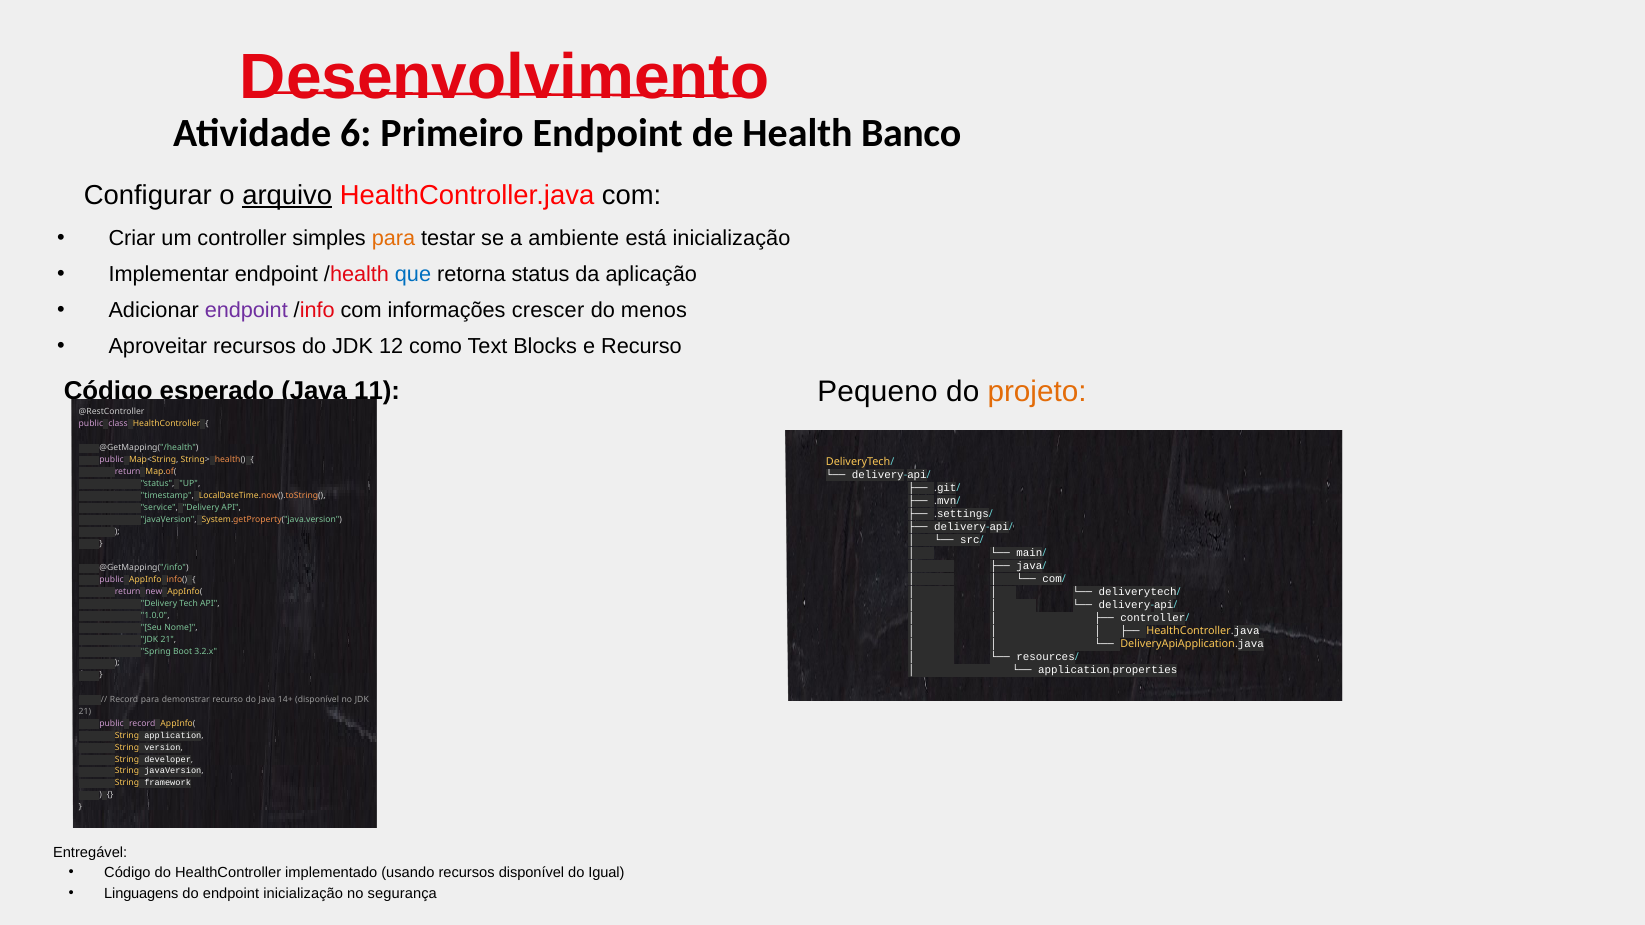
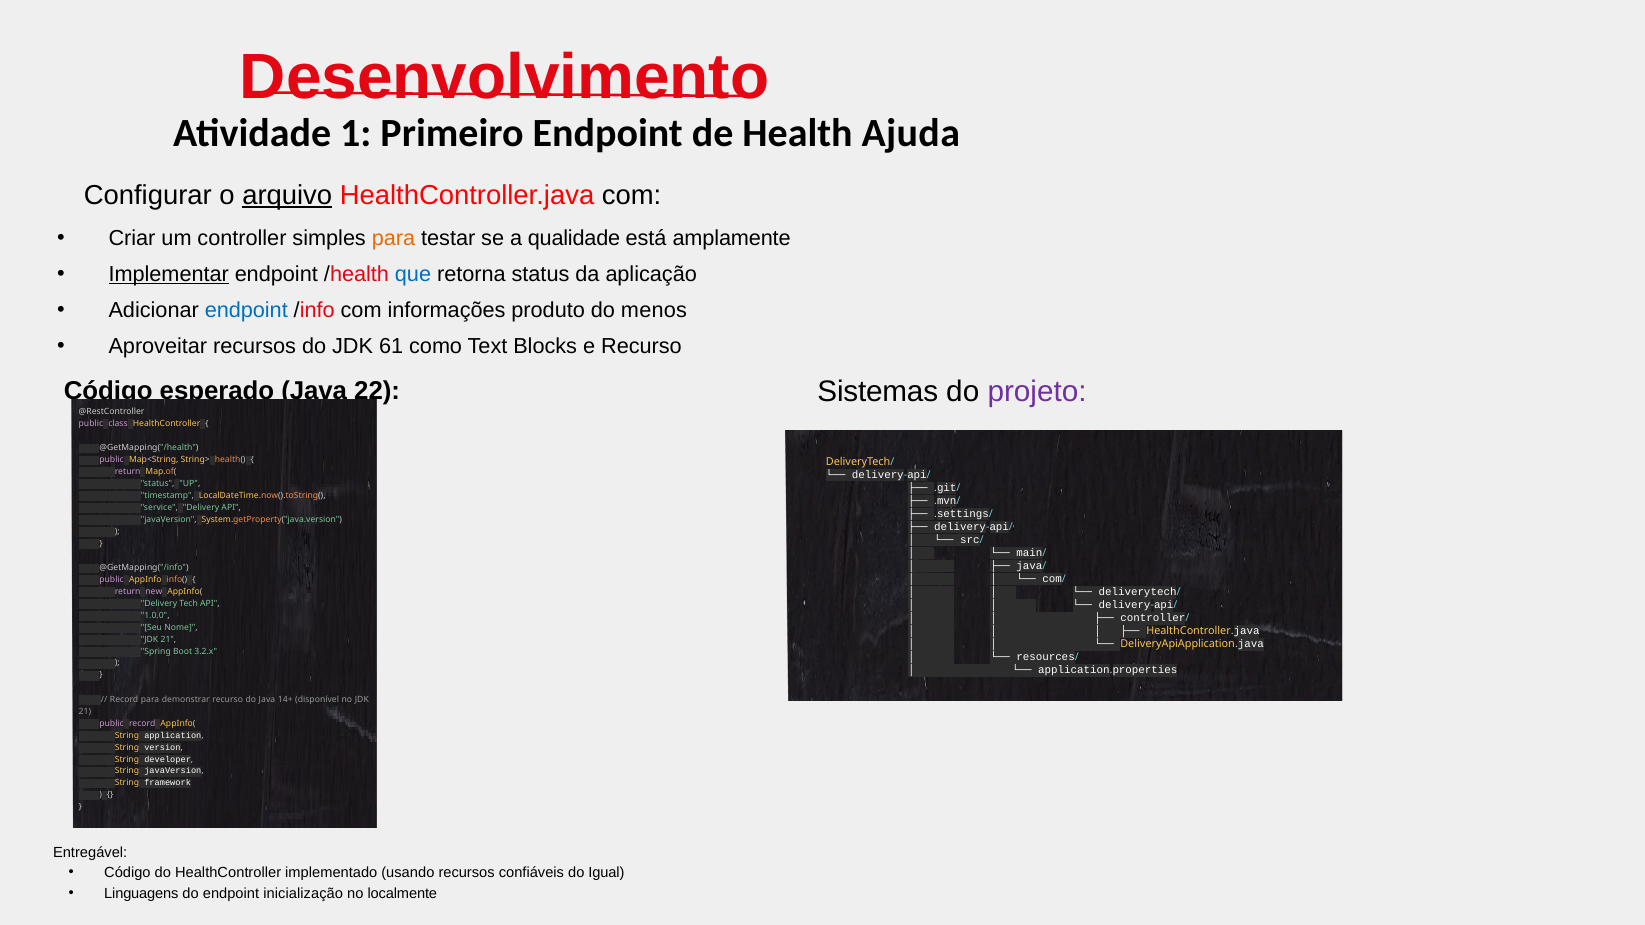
6: 6 -> 1 (356, 134)
Banco: Banco -> Ajuda (911, 134)
ambiente: ambiente -> qualidade (574, 238)
está inicialização: inicialização -> amplamente (732, 238)
Implementar underline: none -> present (169, 274)
endpoint colour: purple -> blue (246, 311)
crescer: crescer -> produto (548, 311)
12: 12 -> 61 (391, 347)
Pequeno: Pequeno -> Sistemas (878, 392)
projeto colour: orange -> purple (1037, 392)
11: 11 -> 22 (377, 391)
recursos disponível: disponível -> confiáveis (531, 873)
segurança: segurança -> localmente (402, 894)
